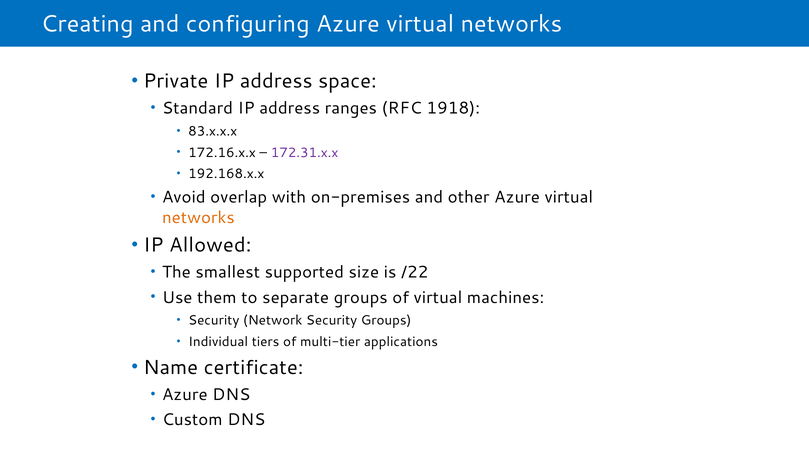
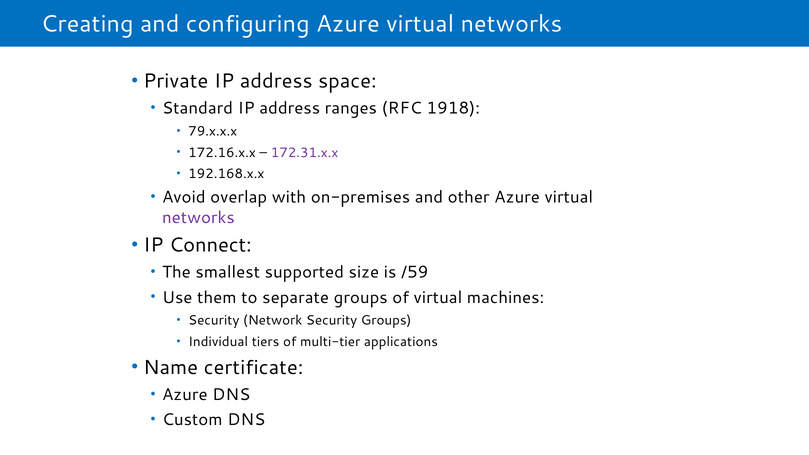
83.x.x.x: 83.x.x.x -> 79.x.x.x (213, 131)
networks colour: orange -> purple (198, 218)
Allowed: Allowed -> Connect (210, 245)
/22: /22 -> /59 (415, 272)
